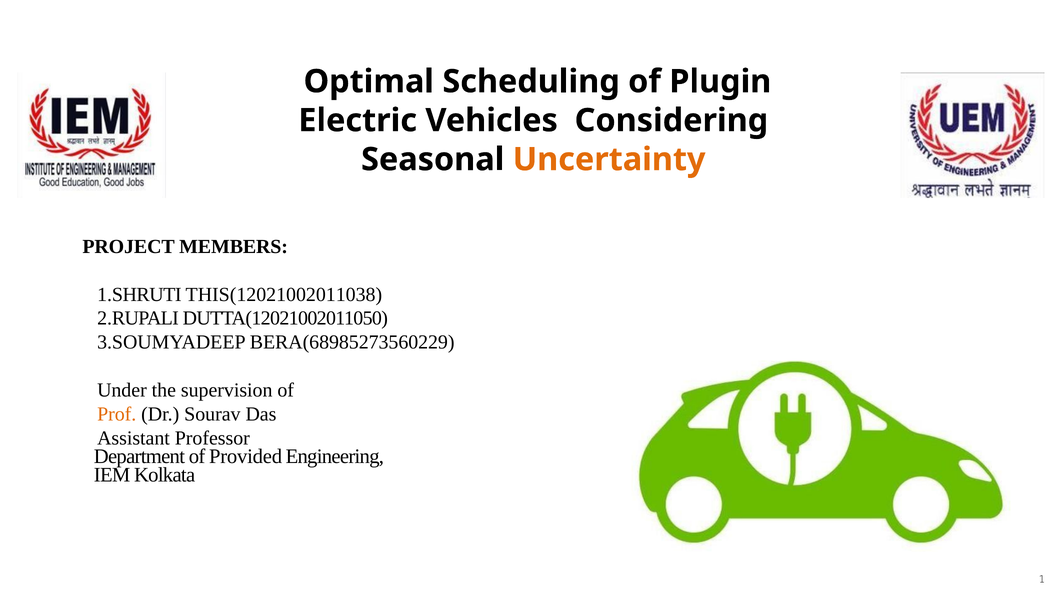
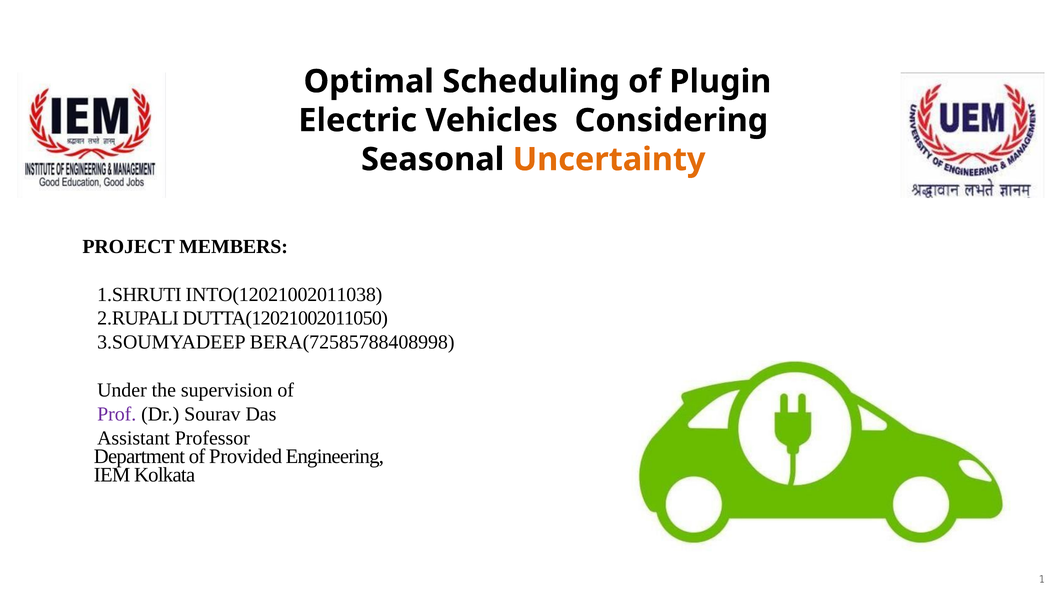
THIS(12021002011038: THIS(12021002011038 -> INTO(12021002011038 (284, 294)
BERA(68985273560229: BERA(68985273560229 -> BERA(72585788408998 (352, 342)
Prof colour: orange -> purple (117, 414)
